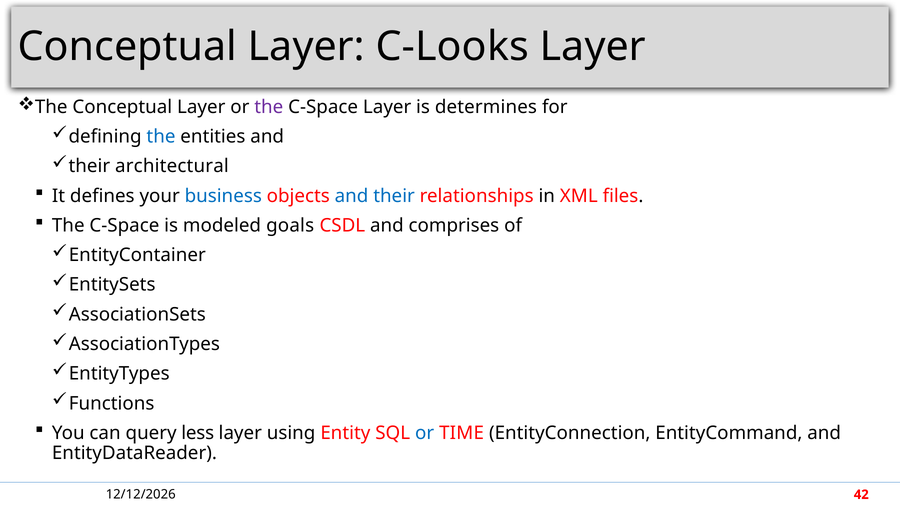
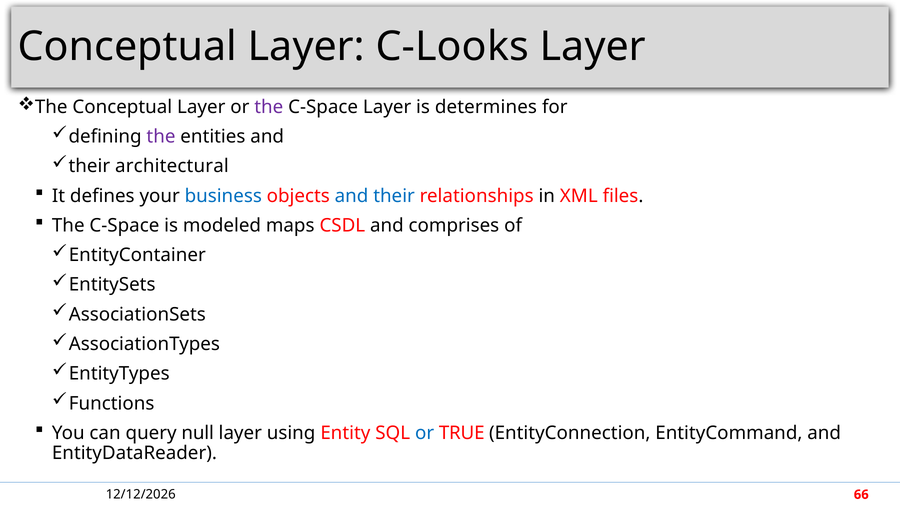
the colour: blue -> purple (161, 137)
goals: goals -> maps (290, 226)
less: less -> null (198, 433)
TIME: TIME -> TRUE (462, 433)
42: 42 -> 66 (861, 495)
